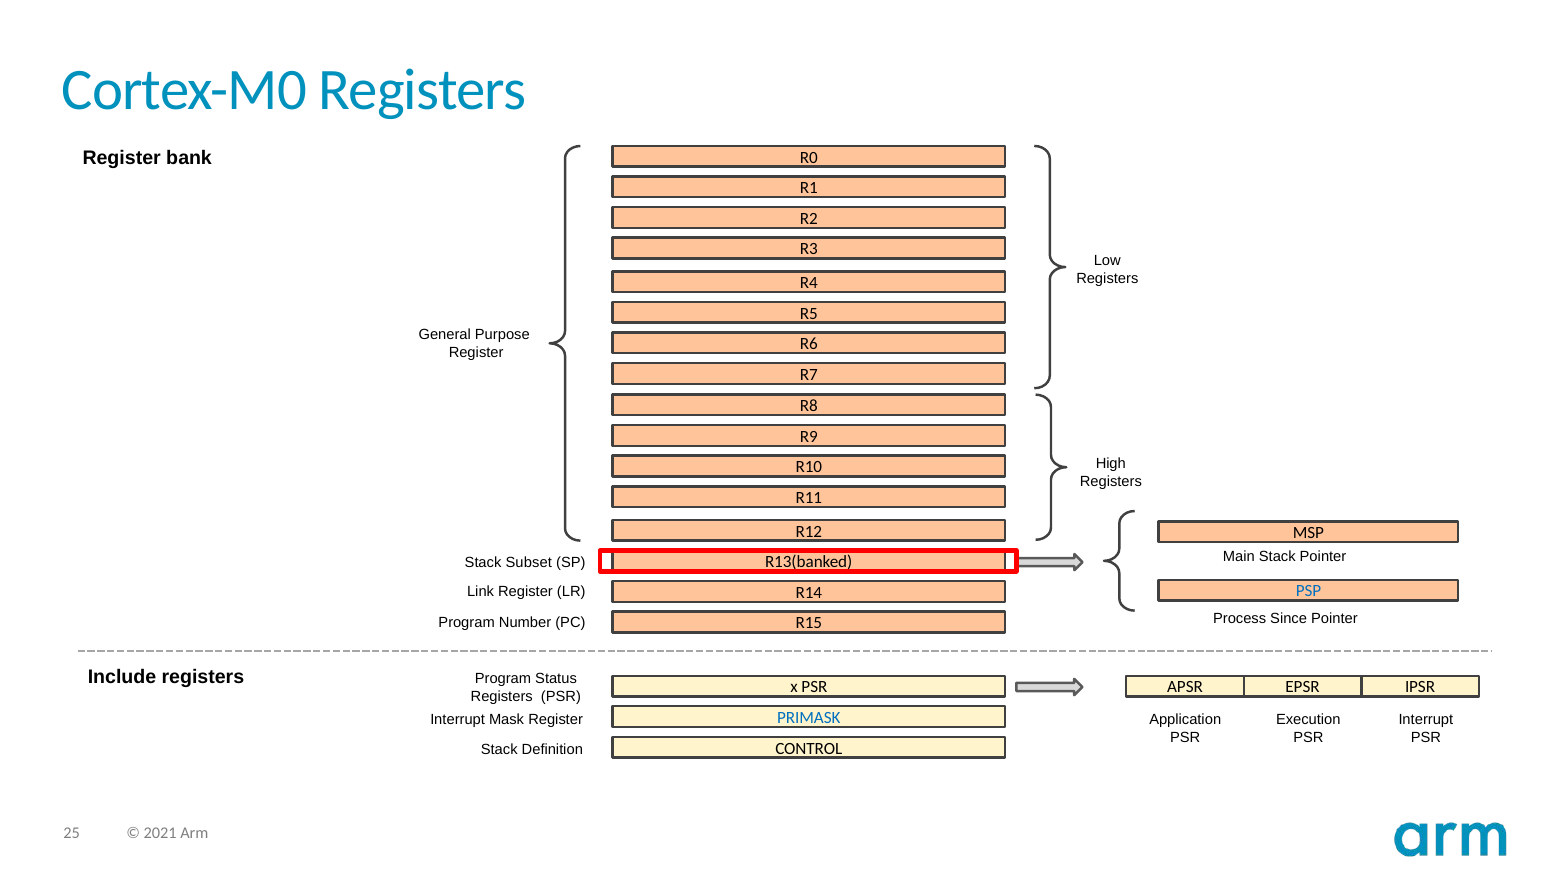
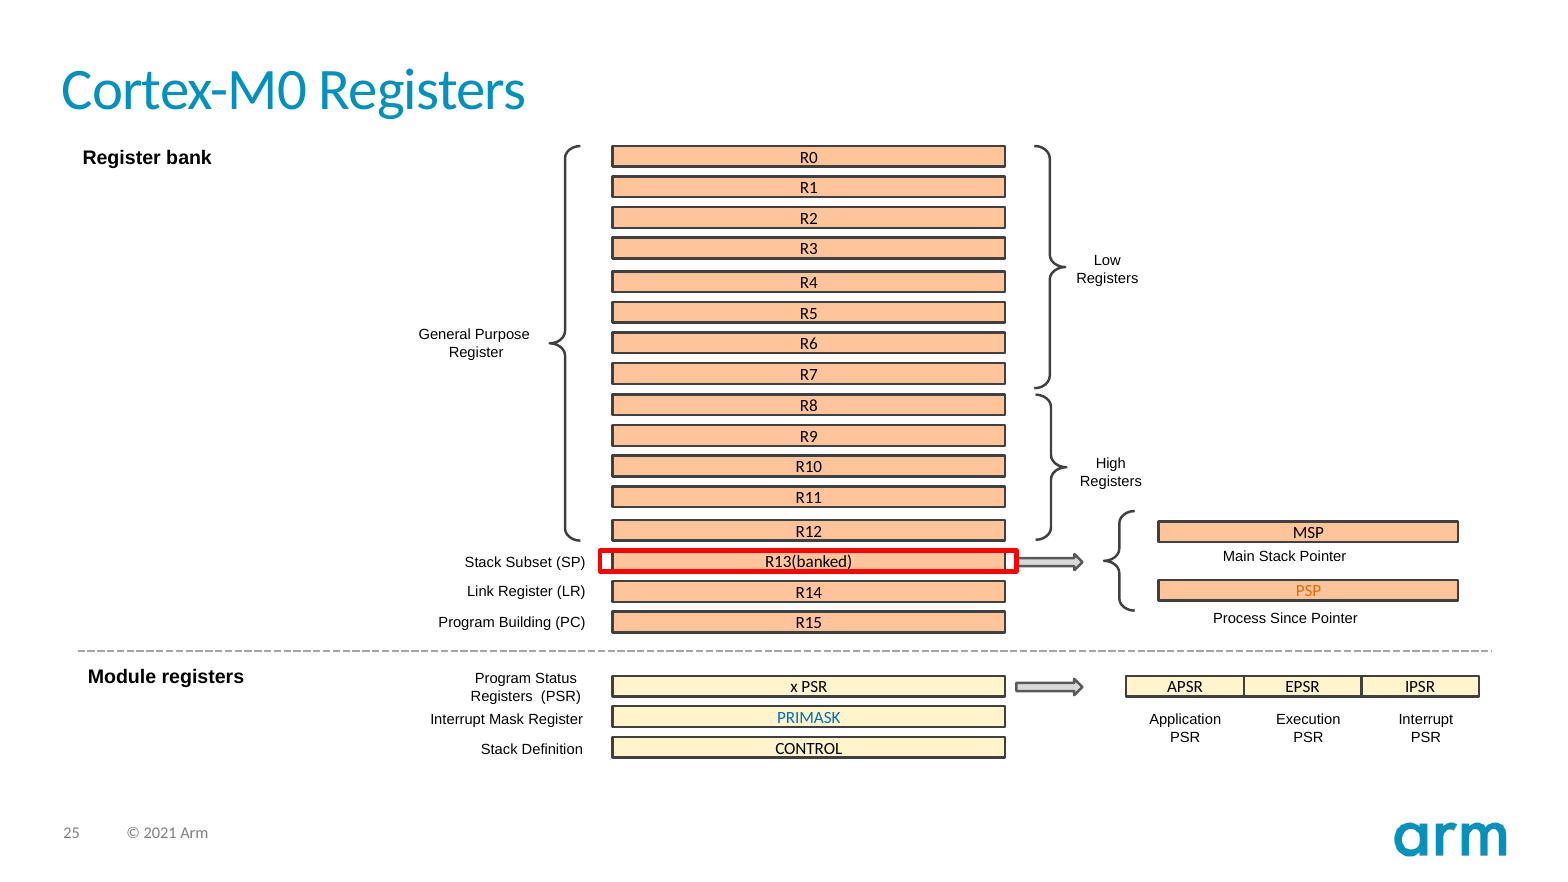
PSP colour: blue -> orange (1309, 591)
Number: Number -> Building (525, 623)
Include: Include -> Module (122, 678)
